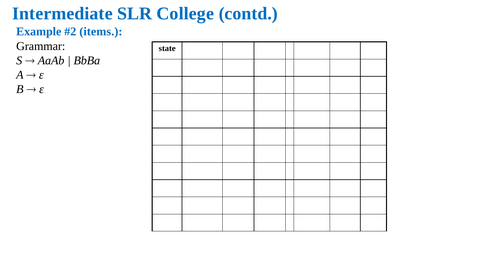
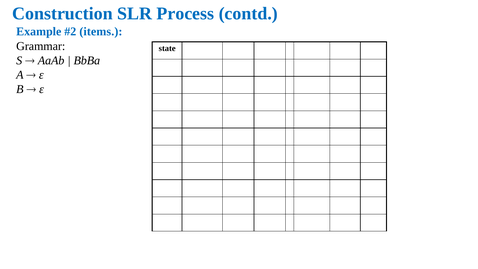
Intermediate: Intermediate -> Construction (62, 14)
College: College -> Process (185, 14)
